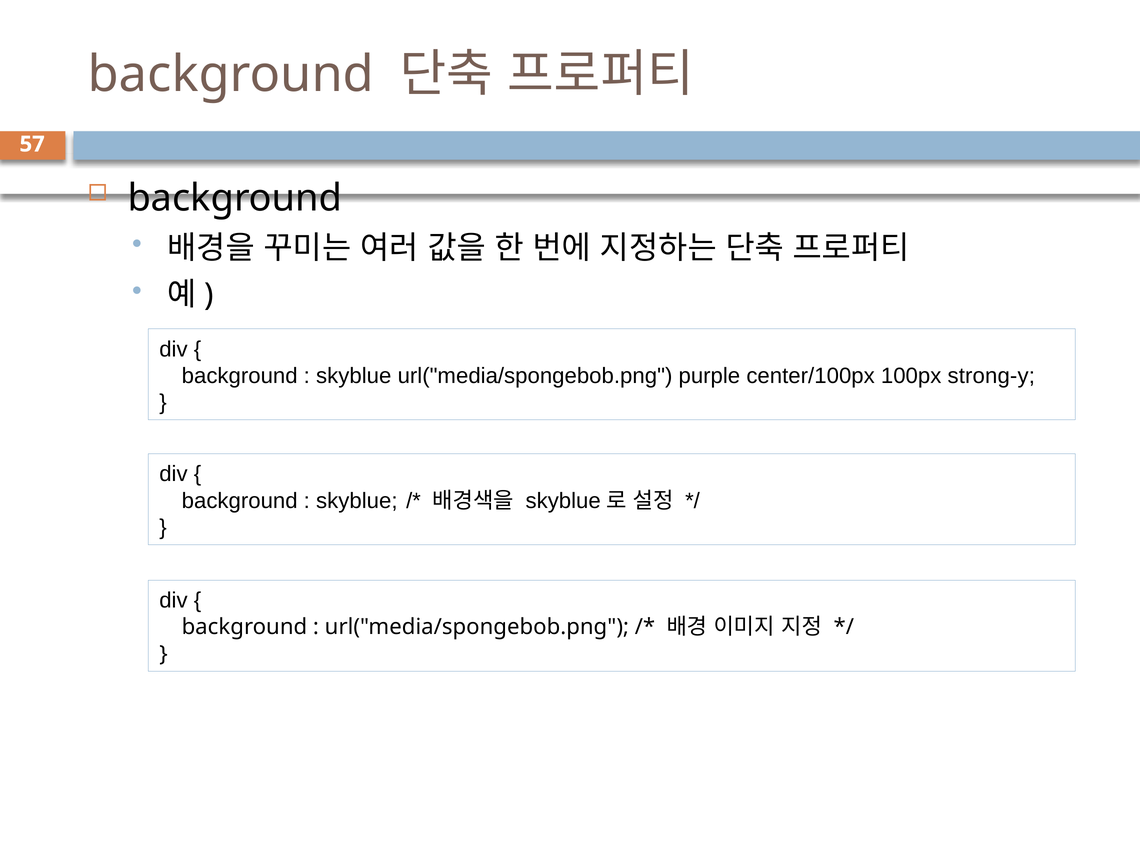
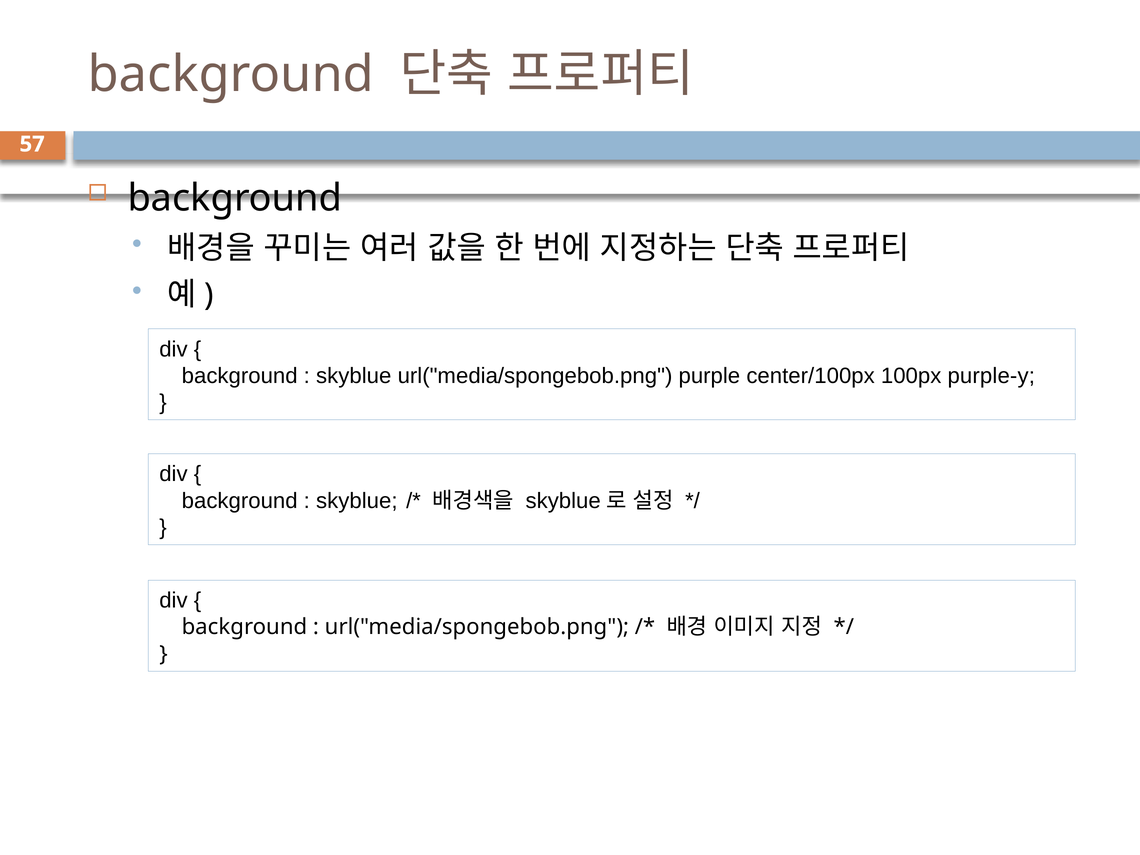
strong-y: strong-y -> purple-y (991, 376)
